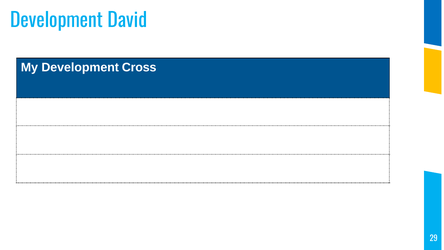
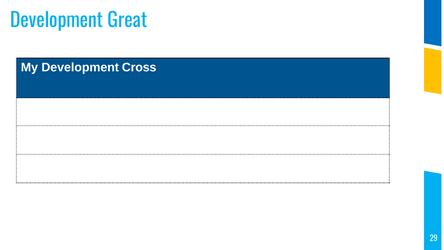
David: David -> Great (127, 21)
